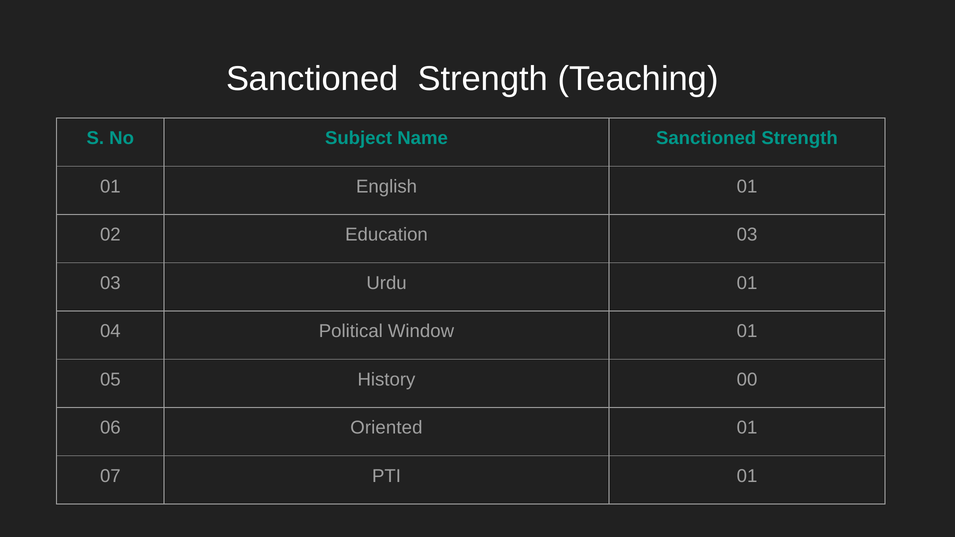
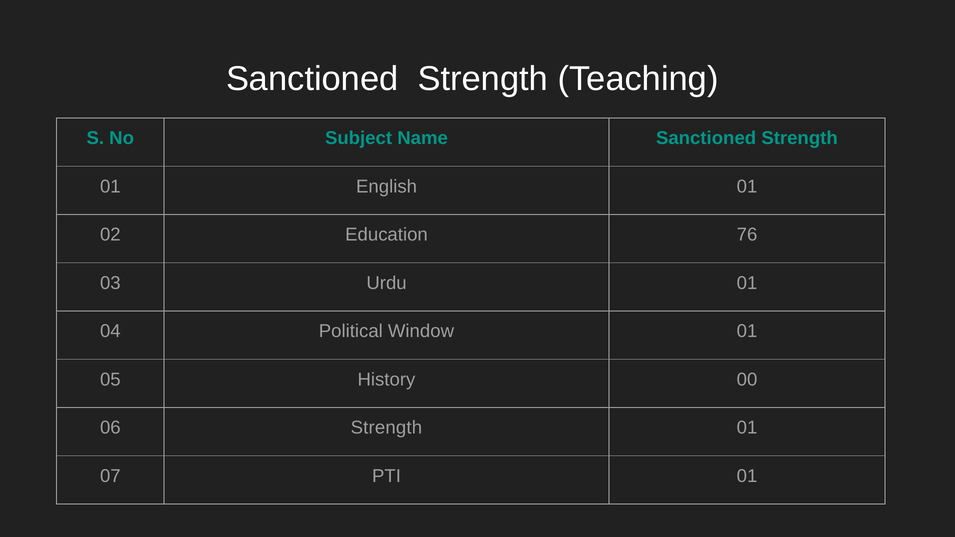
Education 03: 03 -> 76 (747, 235)
06 Oriented: Oriented -> Strength (386, 428)
